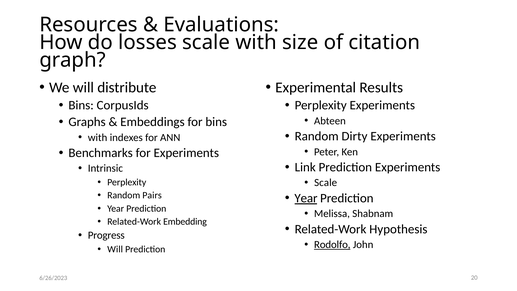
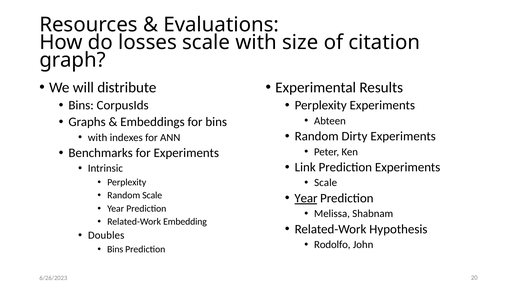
Random Pairs: Pairs -> Scale (152, 195)
Progress: Progress -> Doubles (106, 235)
Rodolfo underline: present -> none (332, 245)
Will: Will -> Bins (115, 249)
